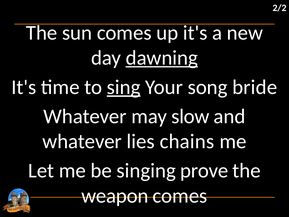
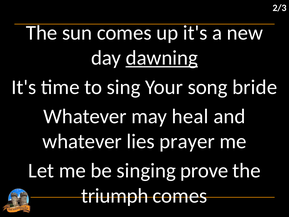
2/2: 2/2 -> 2/3 (280, 8)
sing underline: present -> none (124, 87)
slow: slow -> heal (190, 116)
chains: chains -> prayer (187, 141)
weapon: weapon -> triumph (115, 196)
